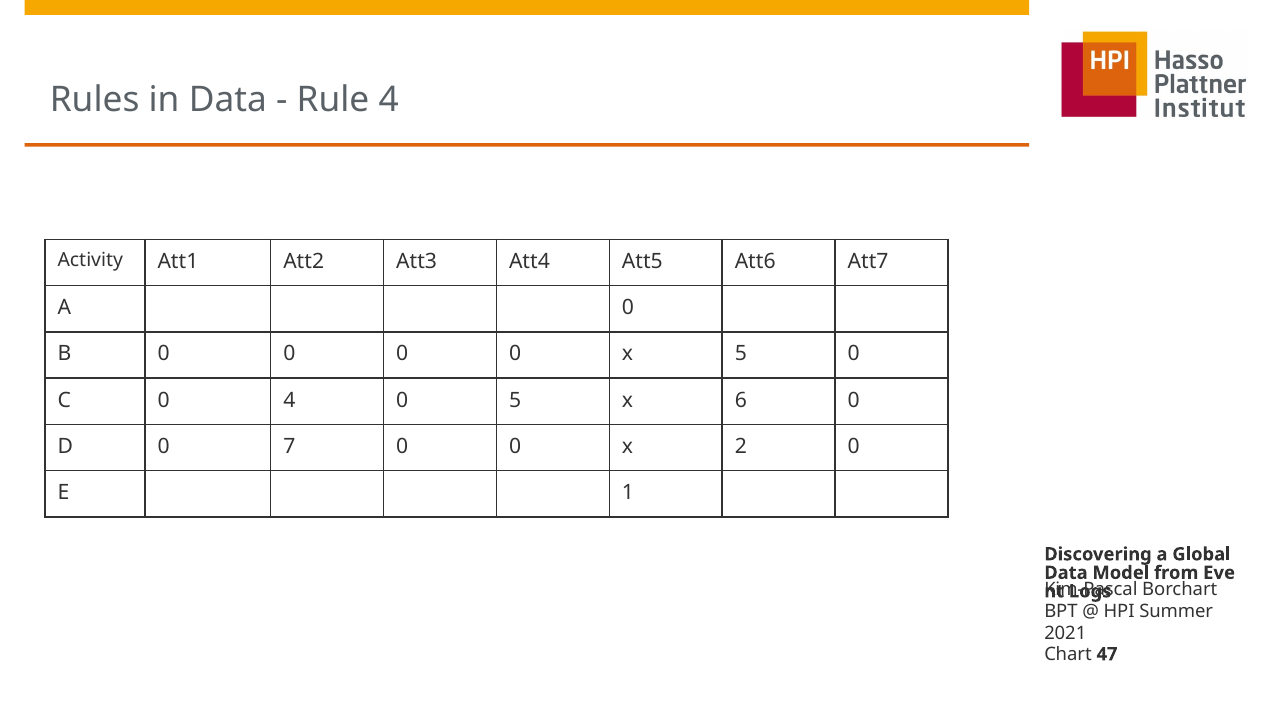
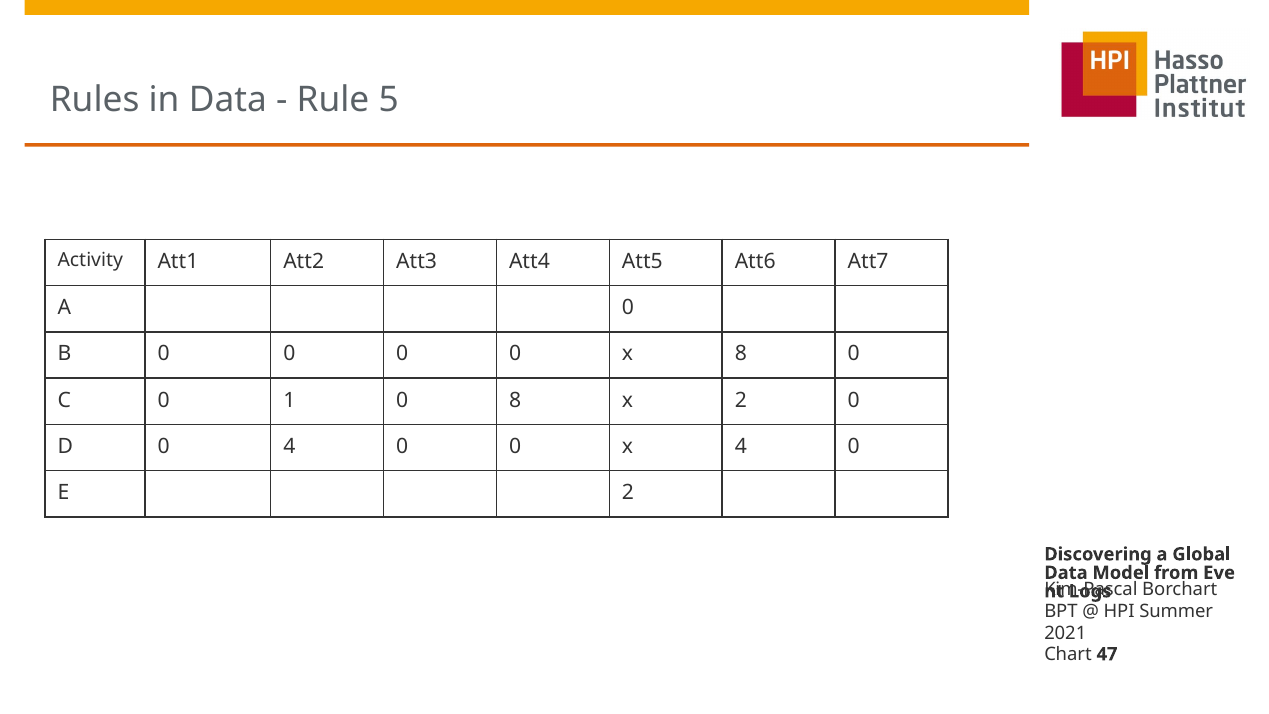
Rule 4: 4 -> 5 (389, 100)
x 5: 5 -> 8 (741, 354)
0 4: 4 -> 1 (289, 400)
0 5: 5 -> 8 (515, 400)
x 6: 6 -> 2 (741, 400)
0 7: 7 -> 4 (289, 446)
x 2: 2 -> 4 (741, 446)
E 1: 1 -> 2 (628, 492)
